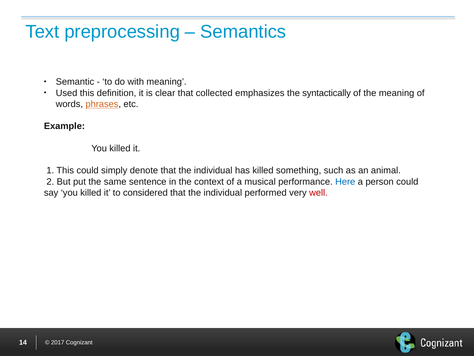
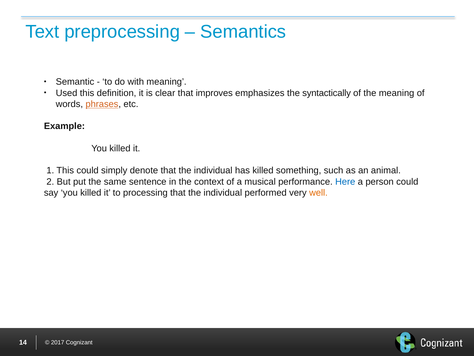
collected: collected -> improves (214, 93)
considered: considered -> processing (145, 192)
well colour: red -> orange (318, 192)
